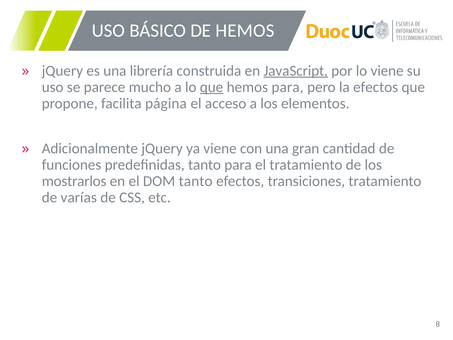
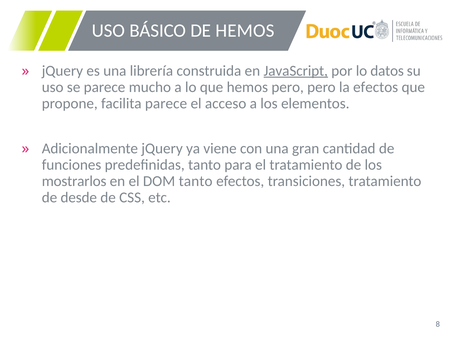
lo viene: viene -> datos (387, 71)
que underline: present -> none (212, 87)
hemos para: para -> pero (288, 87)
facilita página: página -> parece (166, 103)
varías: varías -> desde (79, 197)
